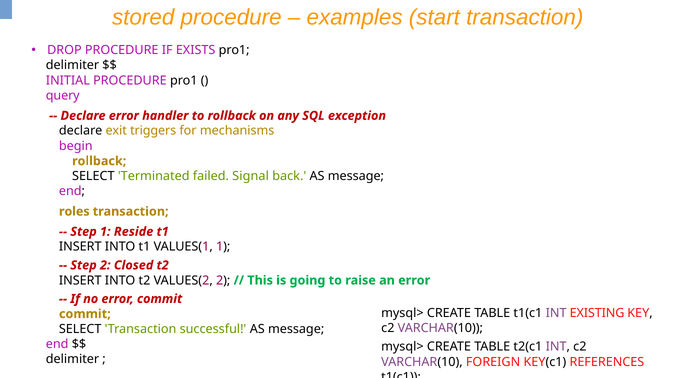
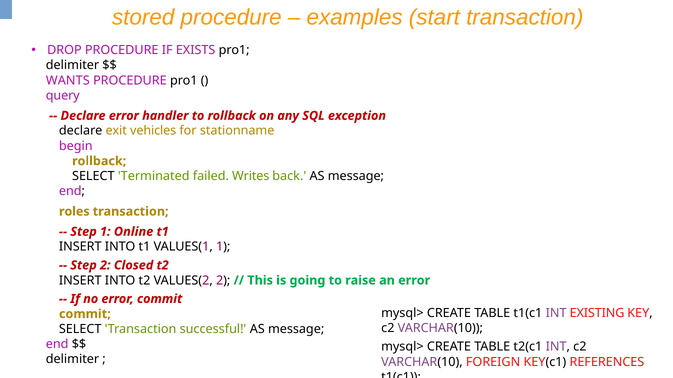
INITIAL: INITIAL -> WANTS (68, 81)
triggers: triggers -> vehicles (153, 131)
mechanisms: mechanisms -> stationname (237, 131)
Signal: Signal -> Writes (251, 176)
Reside: Reside -> Online (134, 232)
